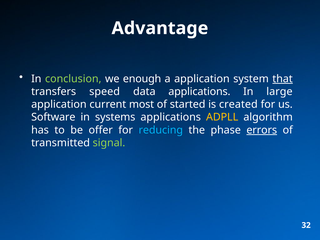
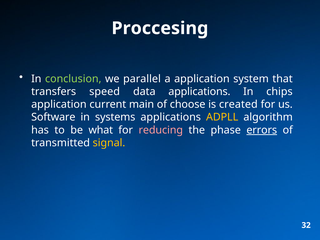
Advantage: Advantage -> Proccesing (160, 28)
enough: enough -> parallel (142, 79)
that underline: present -> none (283, 79)
large: large -> chips (279, 92)
most: most -> main (142, 104)
started: started -> choose (188, 104)
offer: offer -> what (101, 130)
reducing colour: light blue -> pink (161, 130)
signal colour: light green -> yellow (109, 143)
